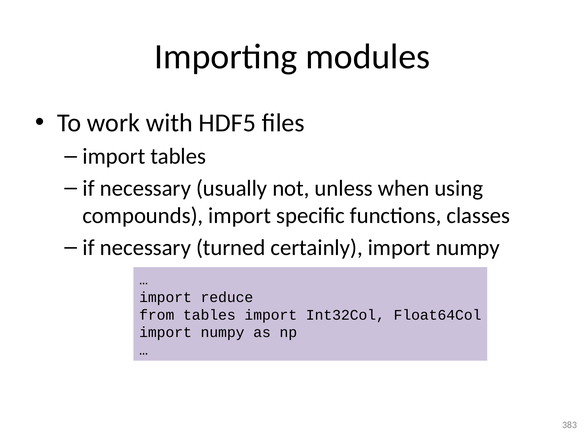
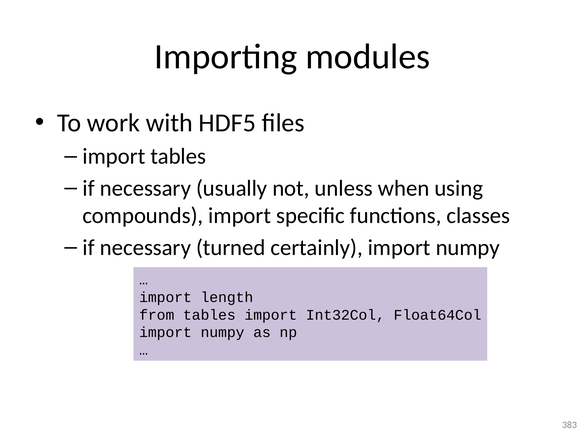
reduce: reduce -> length (227, 297)
